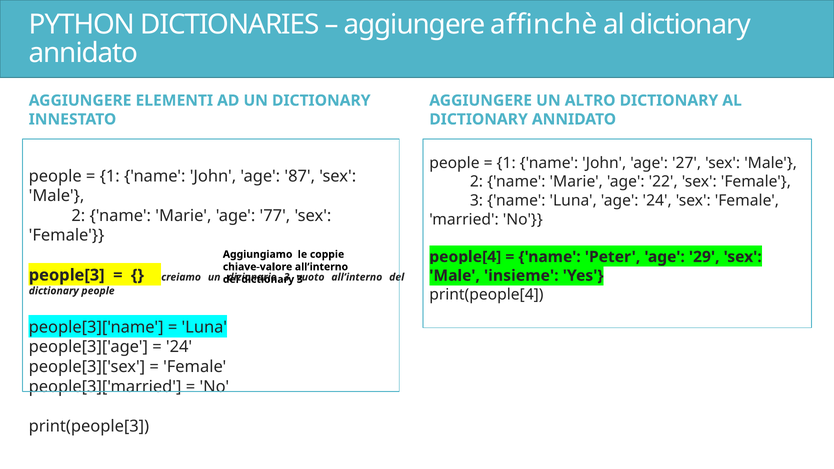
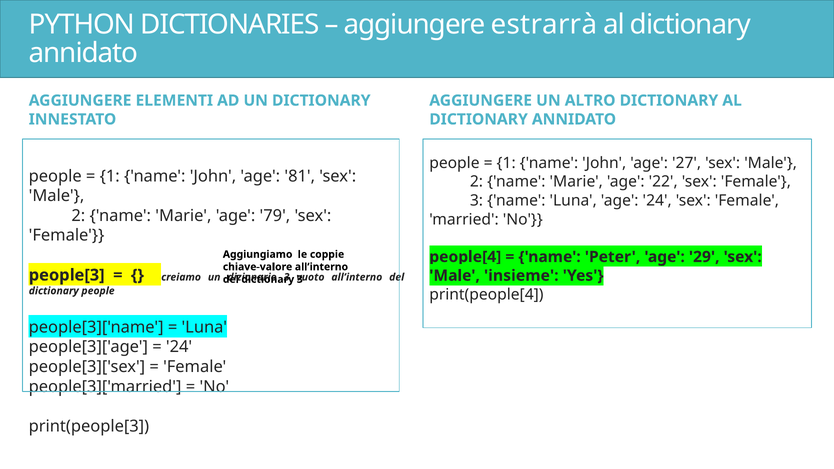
affinchè: affinchè -> estrarrà (544, 25)
87: 87 -> 81 (300, 176)
77: 77 -> 79 (275, 216)
